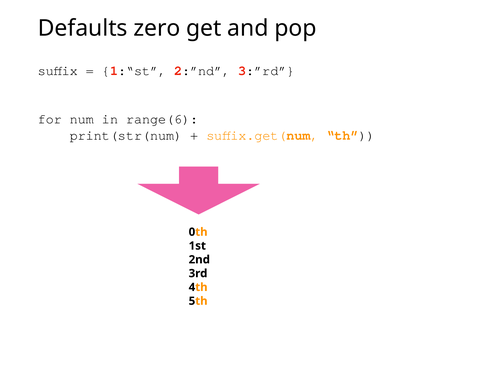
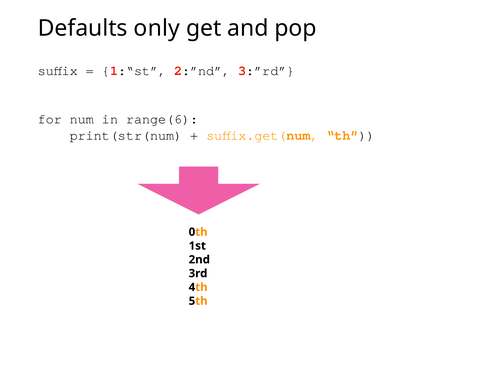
zero: zero -> only (157, 28)
